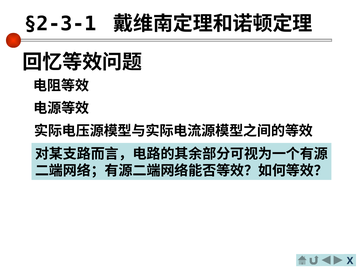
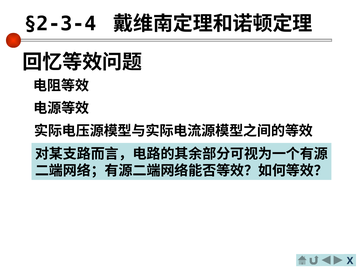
§2-3-1: §2-3-1 -> §2-3-4 (60, 24)
